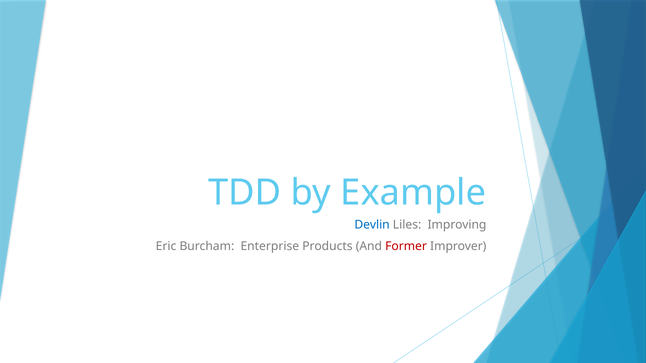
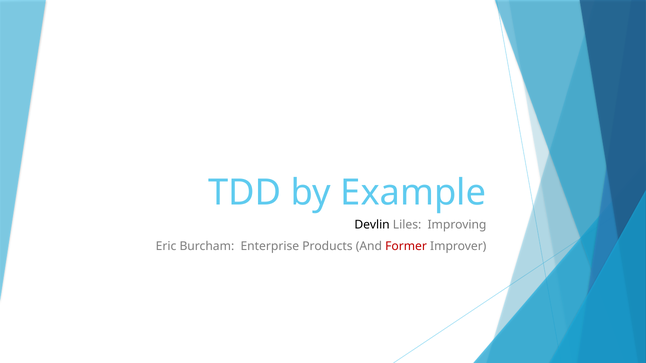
Devlin colour: blue -> black (372, 225)
